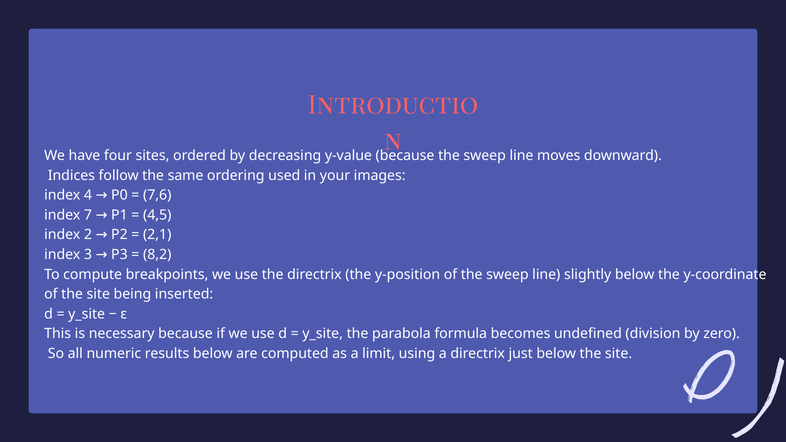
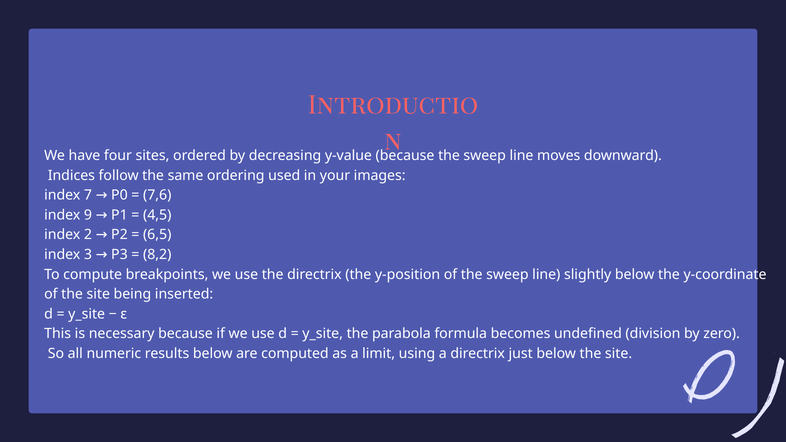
4: 4 -> 7 (88, 195)
7: 7 -> 9 (88, 215)
2,1: 2,1 -> 6,5 (157, 235)
